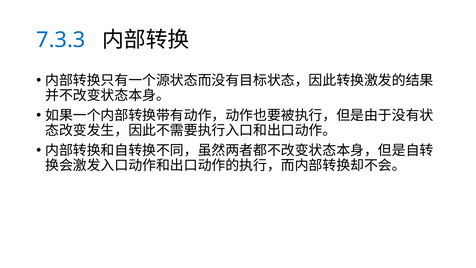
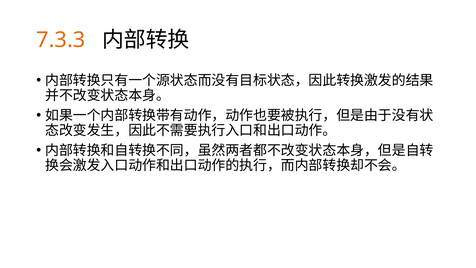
7.3.3 colour: blue -> orange (61, 40)
